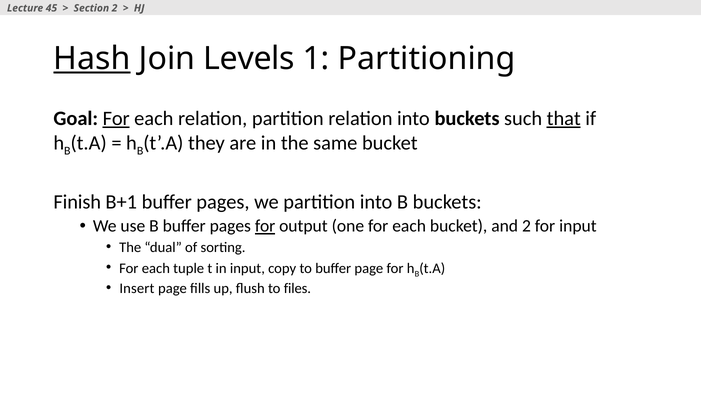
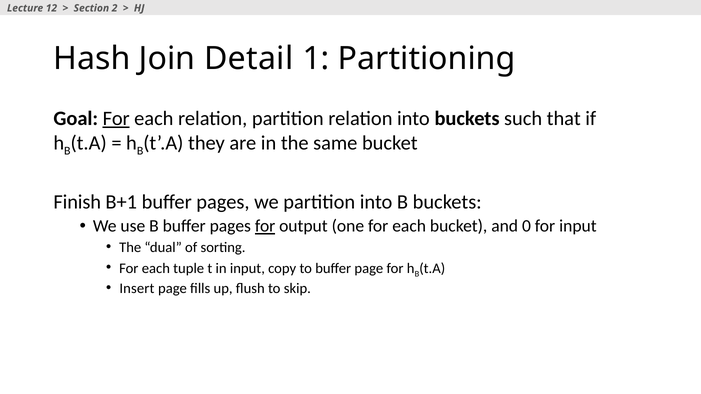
45: 45 -> 12 (51, 8)
Hash underline: present -> none (92, 59)
Levels: Levels -> Detail (249, 59)
that underline: present -> none (564, 118)
and 2: 2 -> 0 (526, 226)
files: files -> skip (297, 288)
